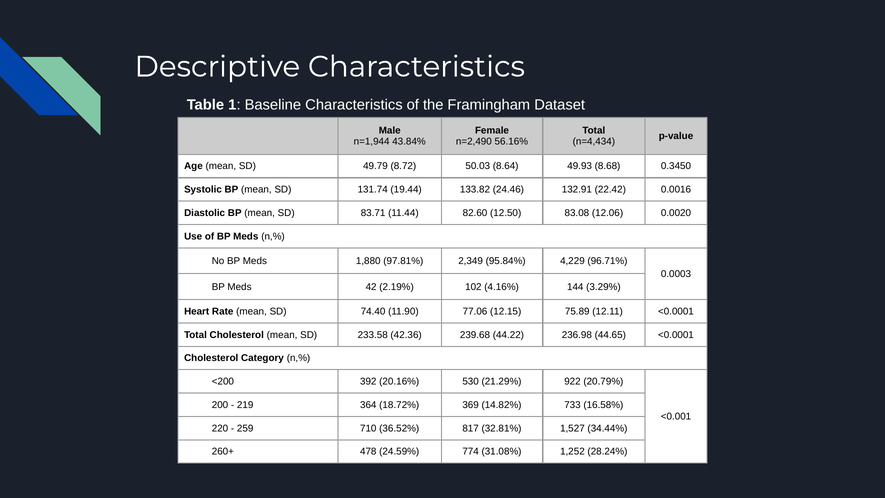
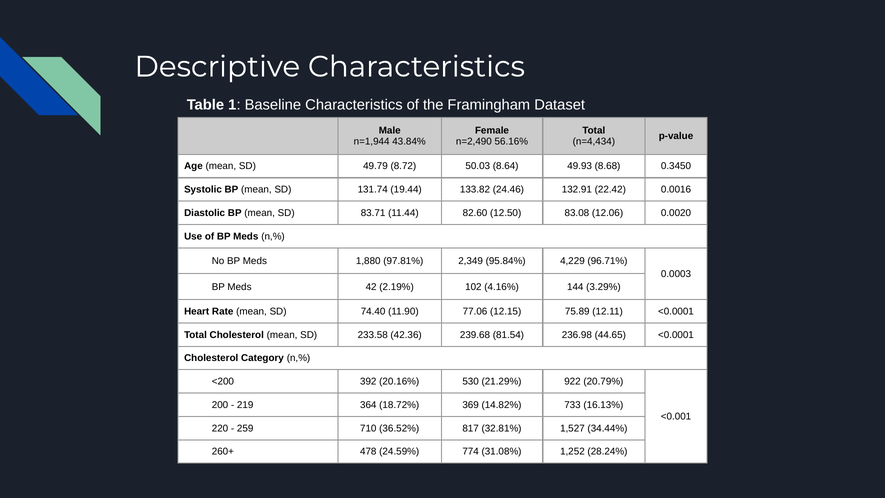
44.22: 44.22 -> 81.54 (508, 335)
16.58%: 16.58% -> 16.13% (603, 405)
